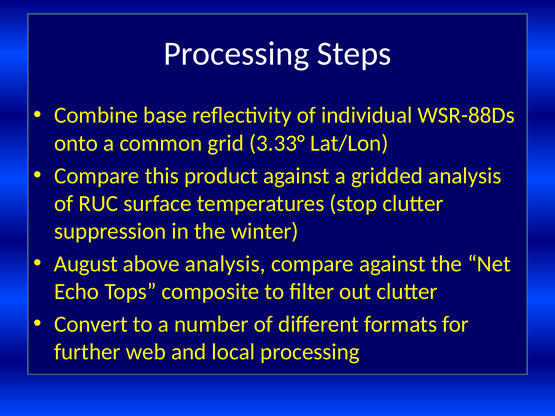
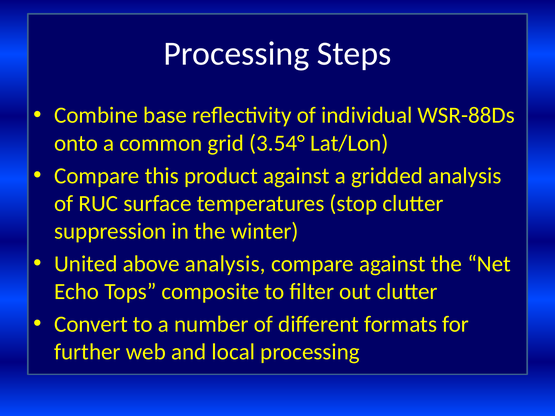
3.33°: 3.33° -> 3.54° (277, 143)
August: August -> United (86, 264)
